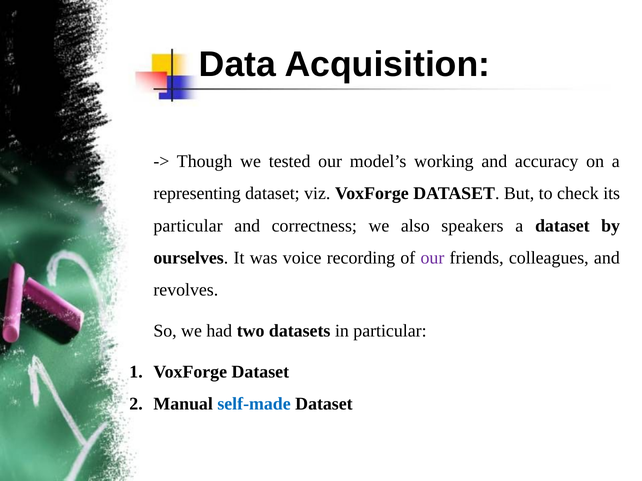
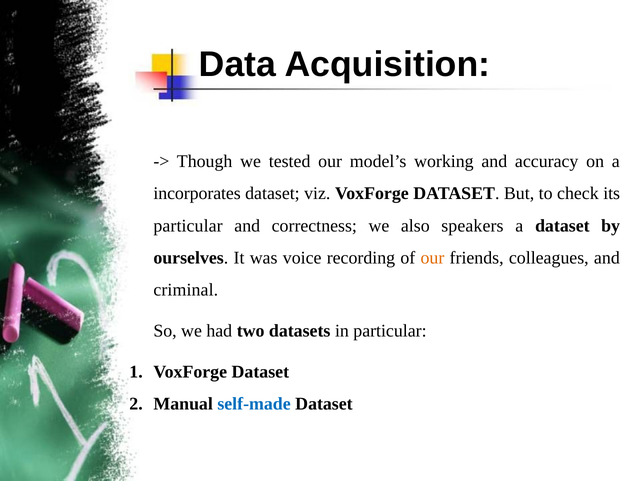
representing: representing -> incorporates (197, 194)
our colour: purple -> orange (432, 258)
revolves: revolves -> criminal (186, 290)
